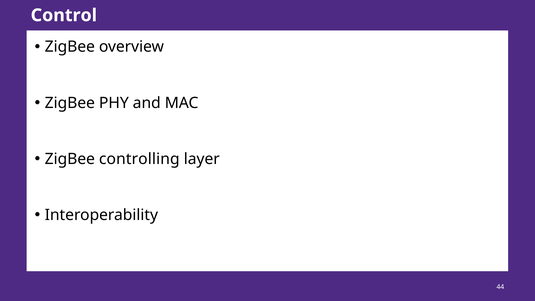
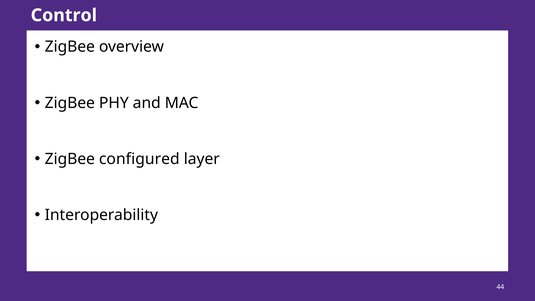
controlling: controlling -> configured (139, 159)
